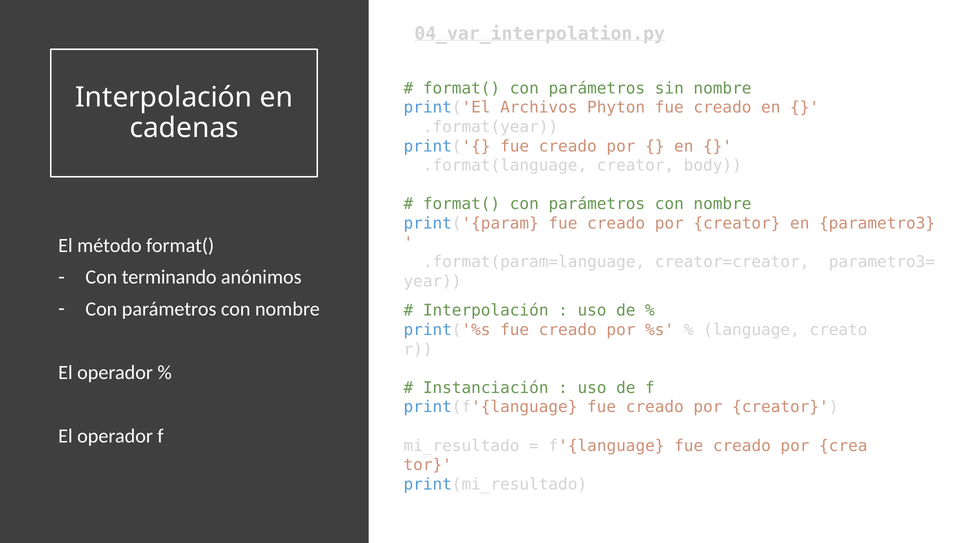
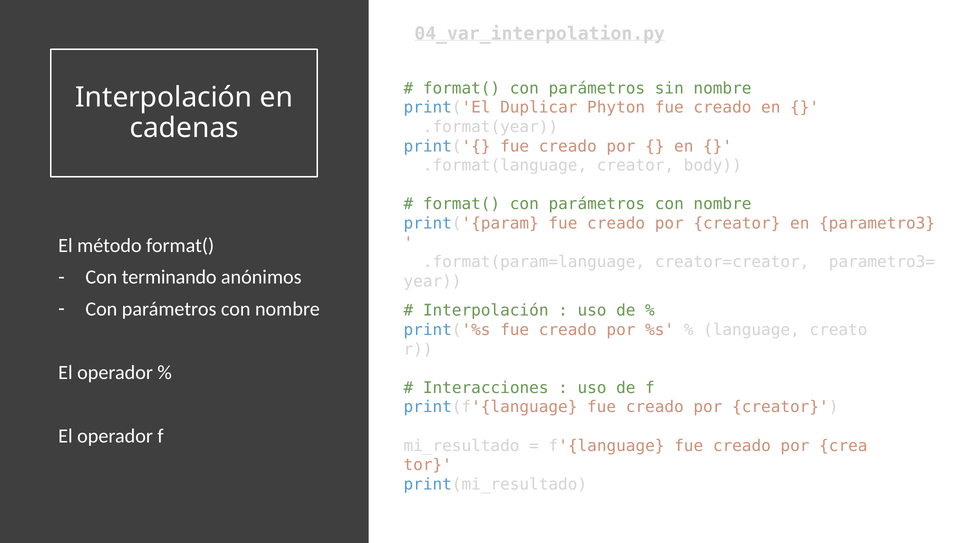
Archivos: Archivos -> Duplicar (539, 108)
Instanciación: Instanciación -> Interacciones (486, 388)
